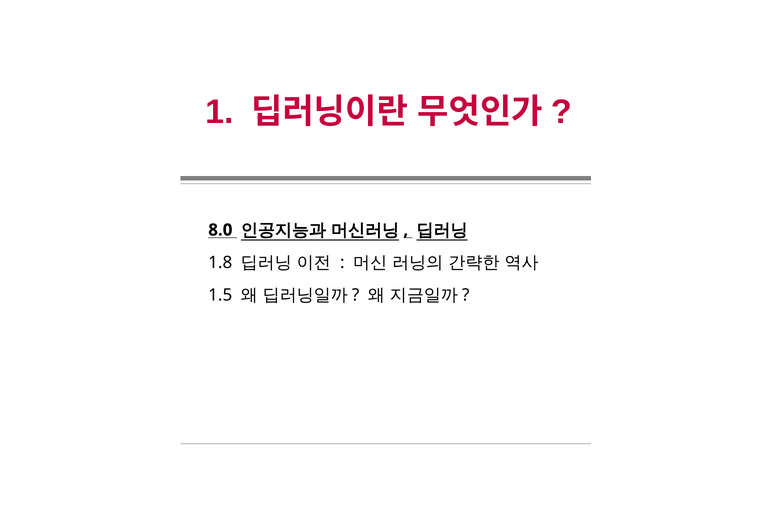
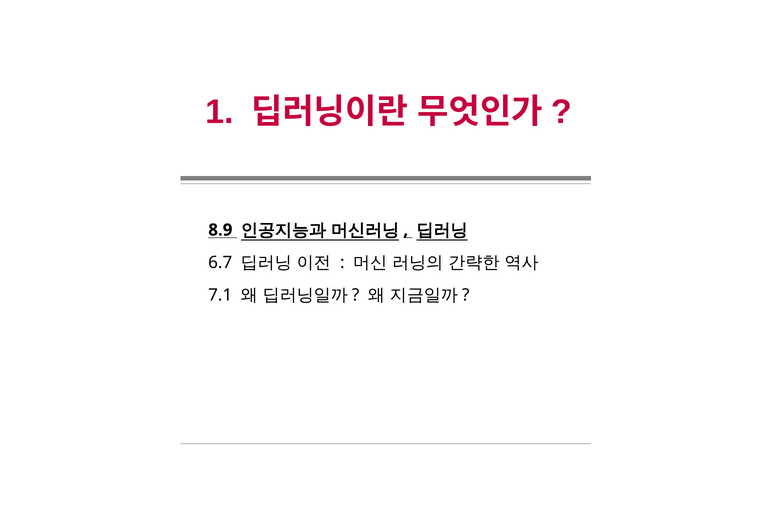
8.0: 8.0 -> 8.9 (220, 230)
1.8: 1.8 -> 6.7 (220, 263)
1.5: 1.5 -> 7.1 (220, 295)
